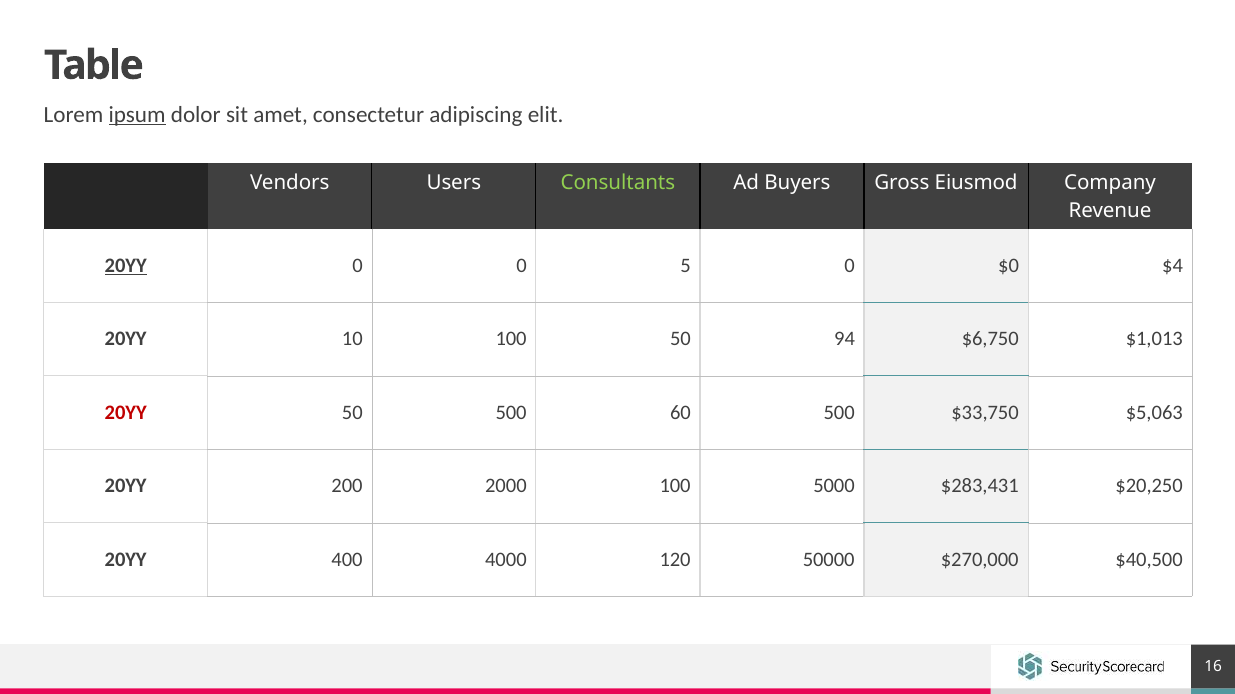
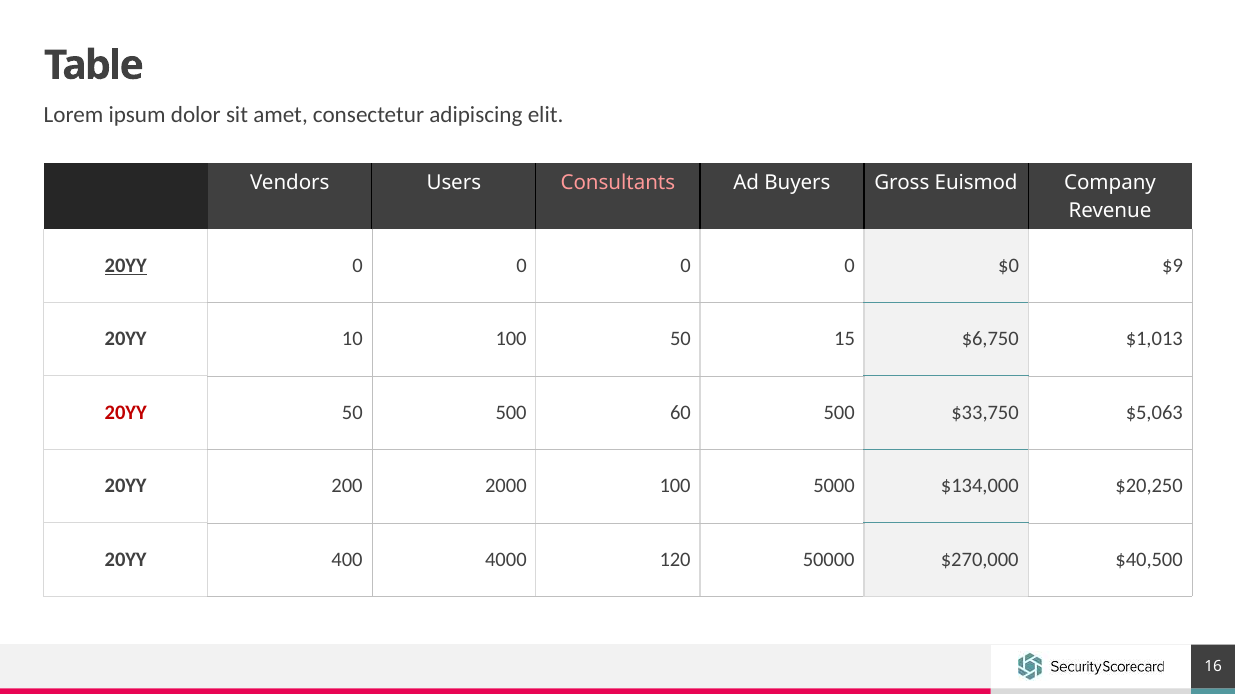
ipsum underline: present -> none (137, 114)
Consultants colour: light green -> pink (618, 183)
Eiusmod: Eiusmod -> Euismod (976, 183)
5: 5 -> 0 (686, 266)
$4: $4 -> $9 (1173, 266)
94: 94 -> 15 (845, 339)
$283,431: $283,431 -> $134,000 (980, 487)
